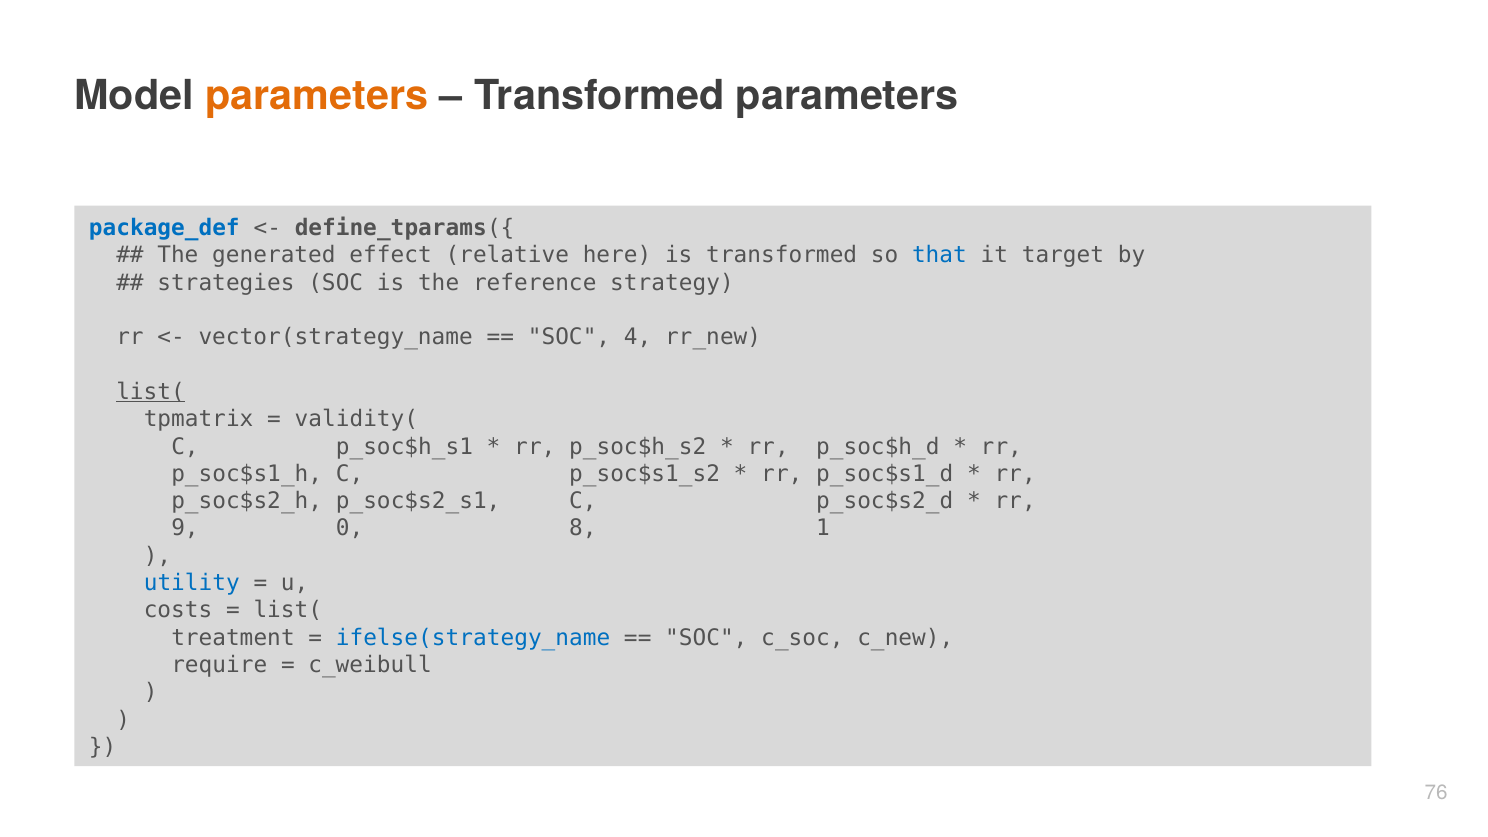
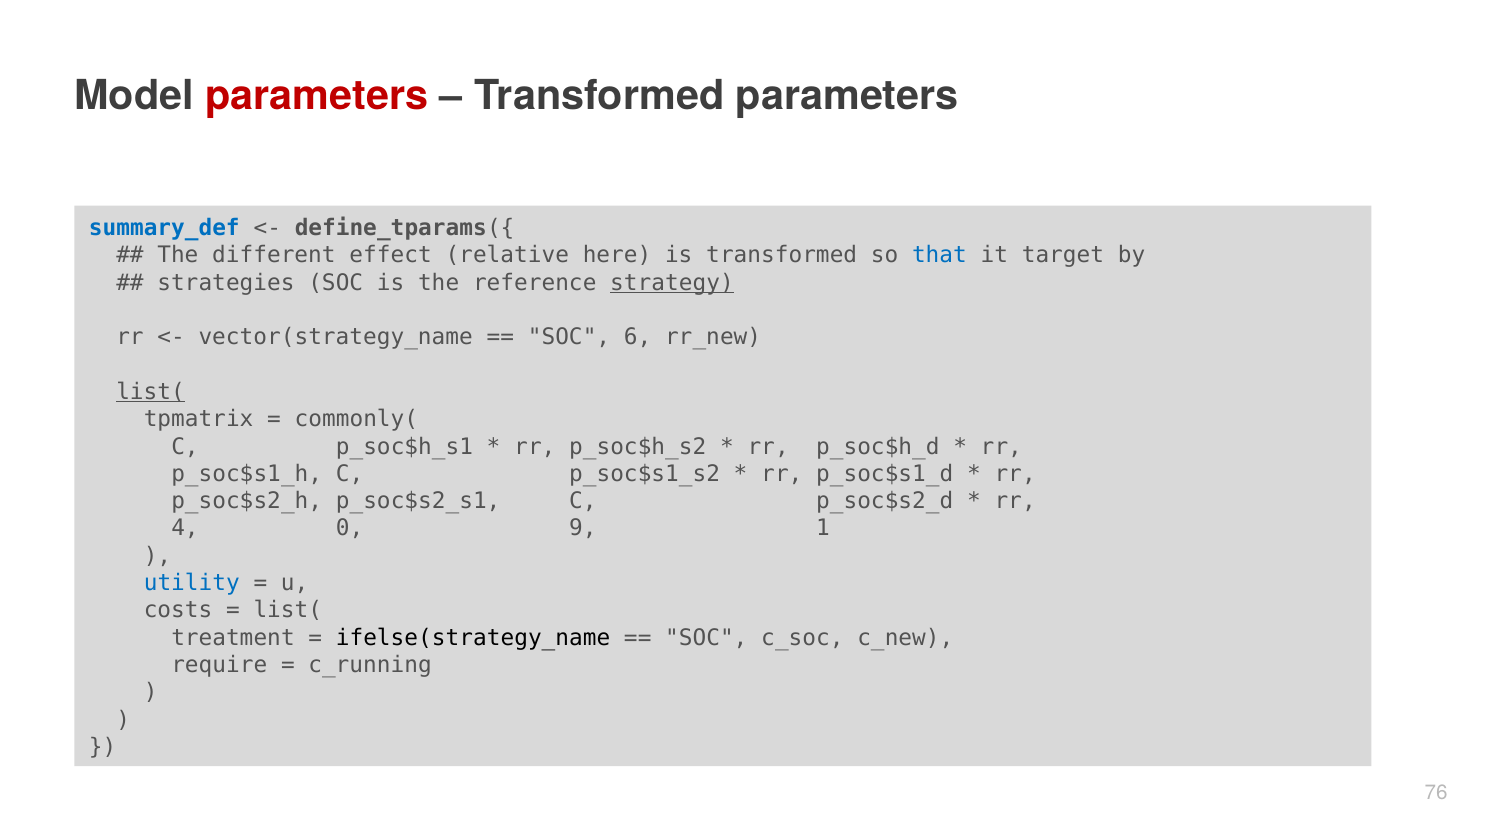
parameters colour: orange -> red (317, 96)
package_def: package_def -> summary_def (164, 228)
generated: generated -> different (274, 255)
strategy underline: none -> present (672, 283)
4: 4 -> 6 (638, 337)
validity(: validity( -> commonly( (356, 419)
9: 9 -> 4 (185, 528)
8: 8 -> 9 (583, 528)
ifelse(strategy_name colour: blue -> black (473, 638)
c_weibull: c_weibull -> c_running (370, 665)
